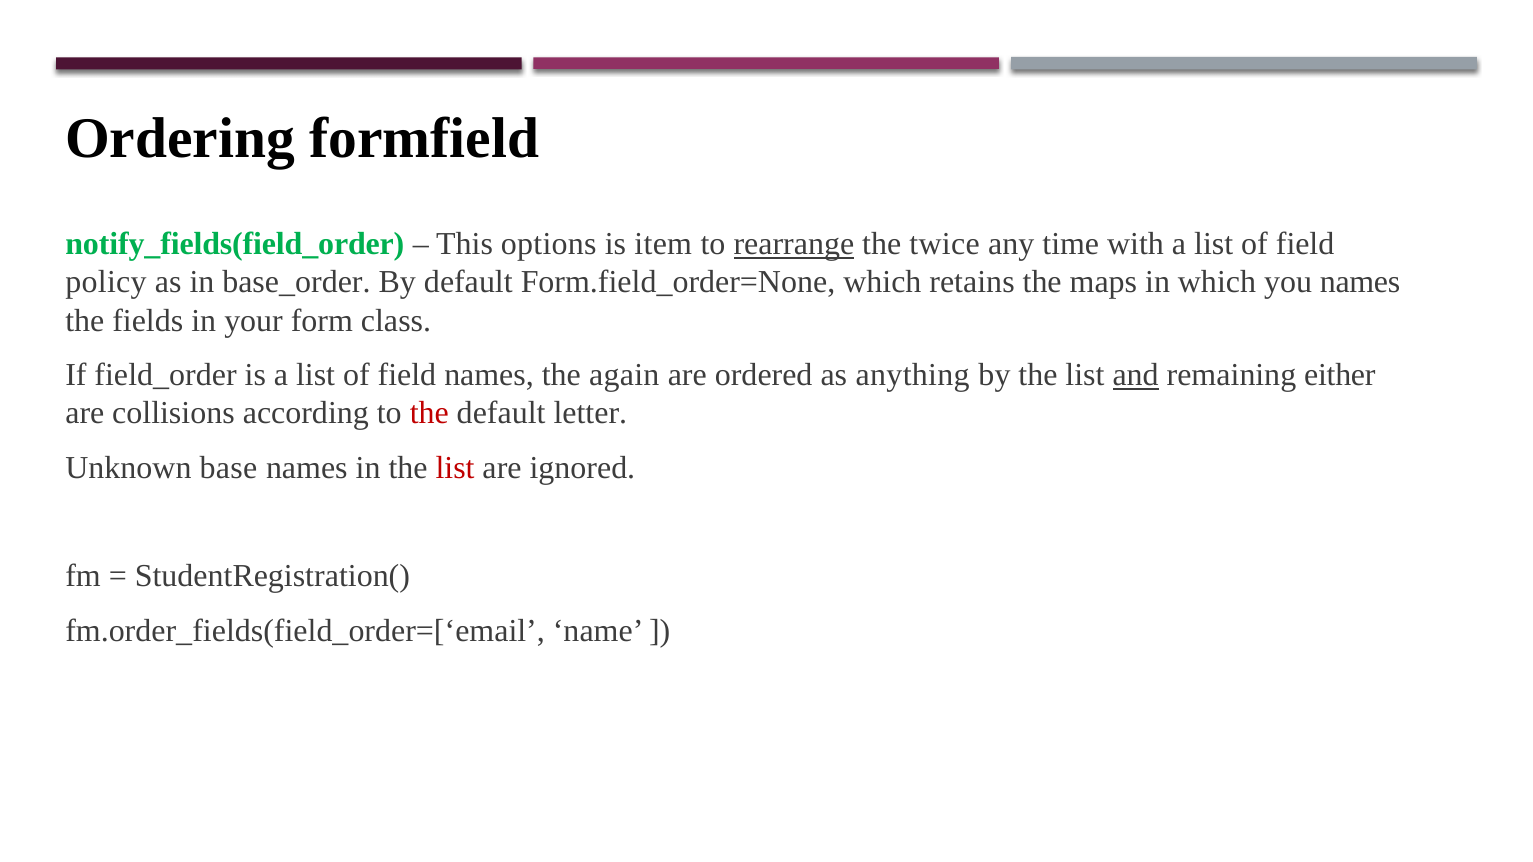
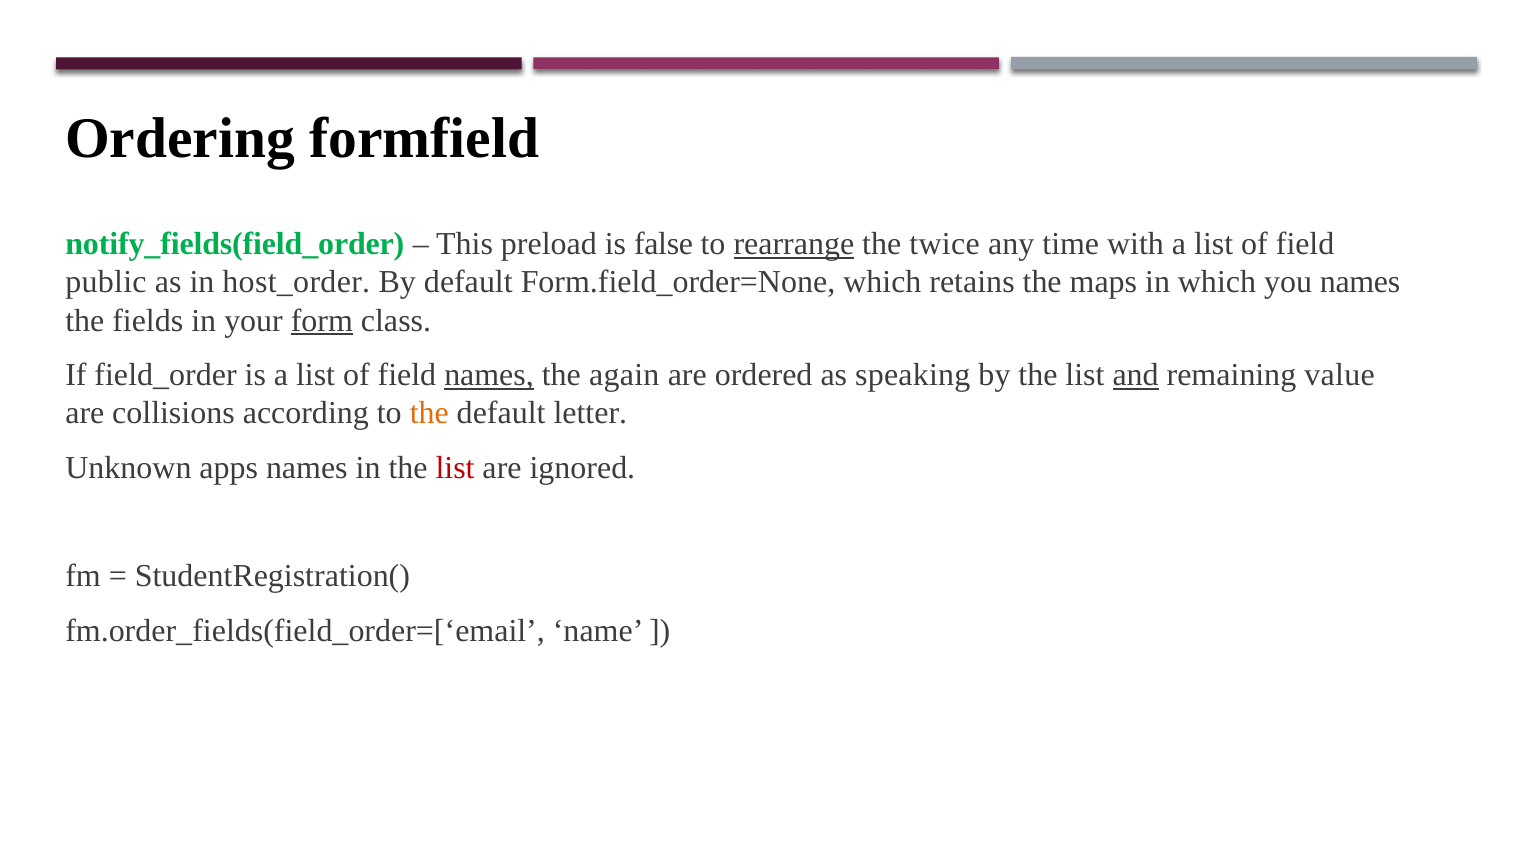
options: options -> preload (549, 244)
item: item -> false (664, 244)
policy: policy -> public (106, 282)
base_order: base_order -> host_order (296, 282)
form underline: none -> present (322, 321)
names underline: none -> present (489, 375)
anything: anything -> speaking (913, 375)
either: either -> value (1340, 375)
the colour: red -> orange (429, 414)
base: base -> apps (229, 468)
